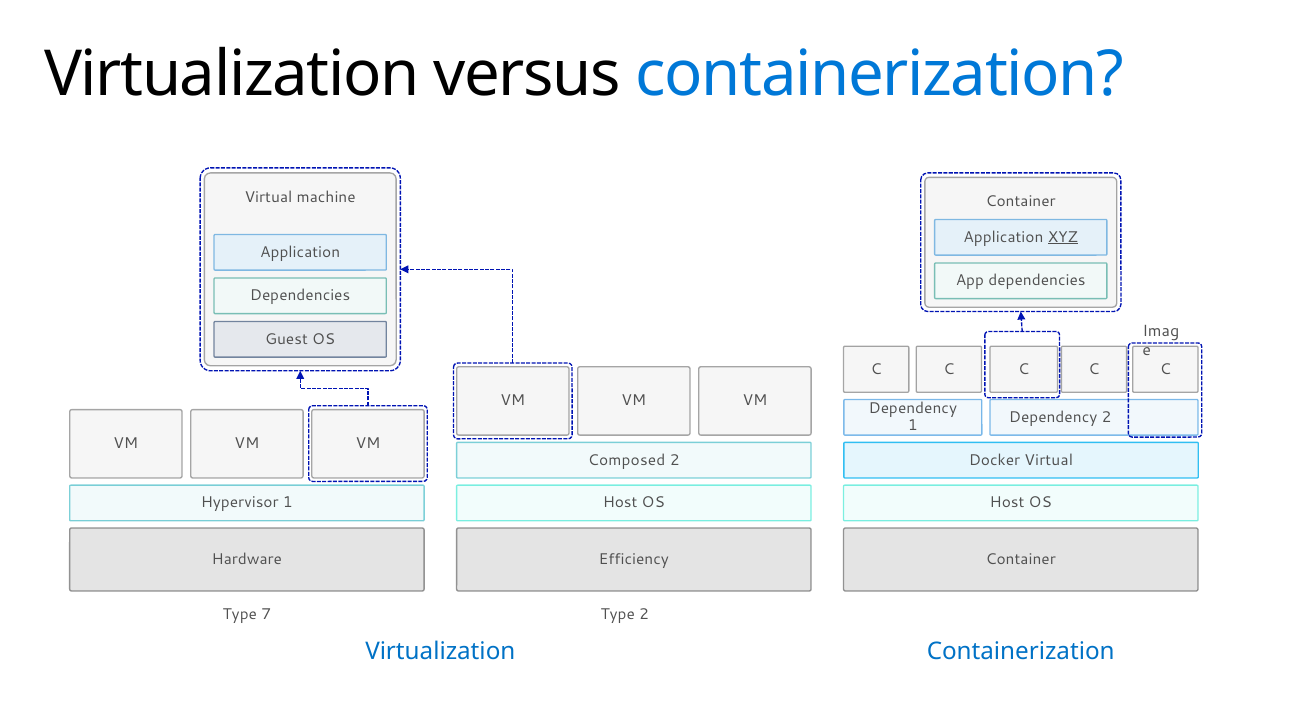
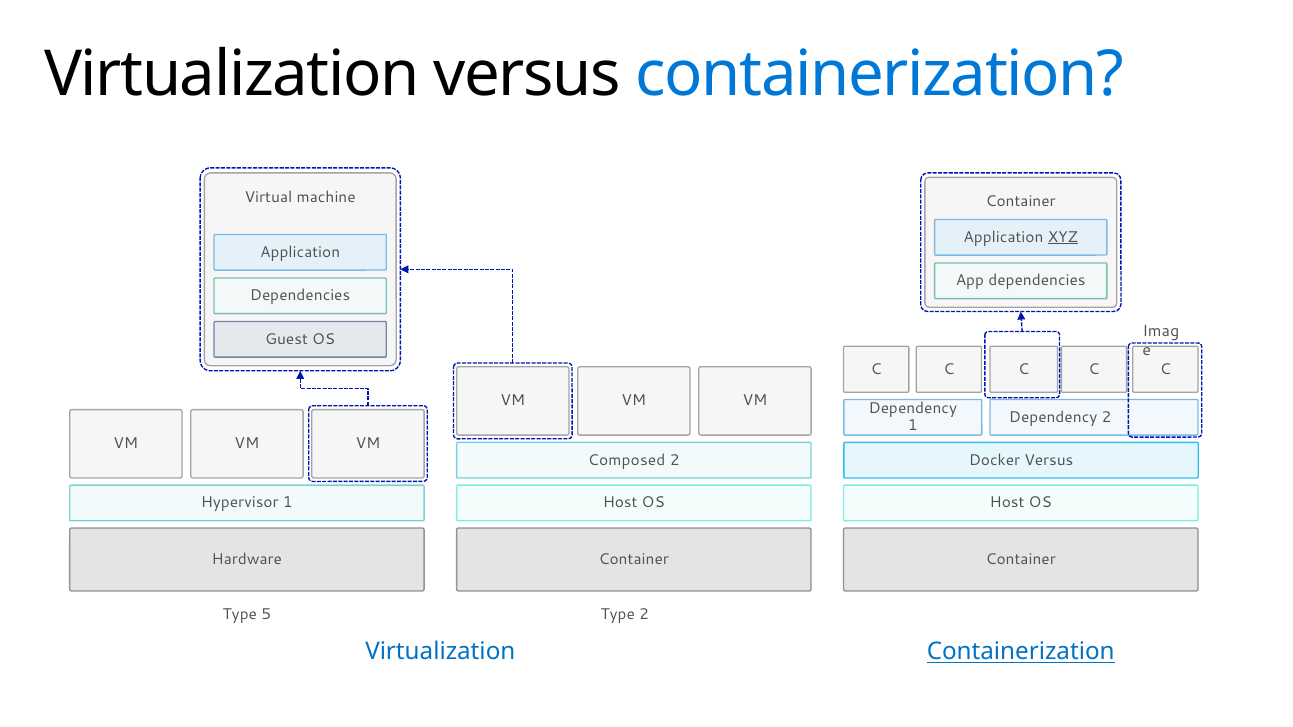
Docker Virtual: Virtual -> Versus (1049, 460)
Efficiency: Efficiency -> Container (634, 560)
7: 7 -> 5 (266, 614)
Containerization underline: none -> present (1021, 652)
